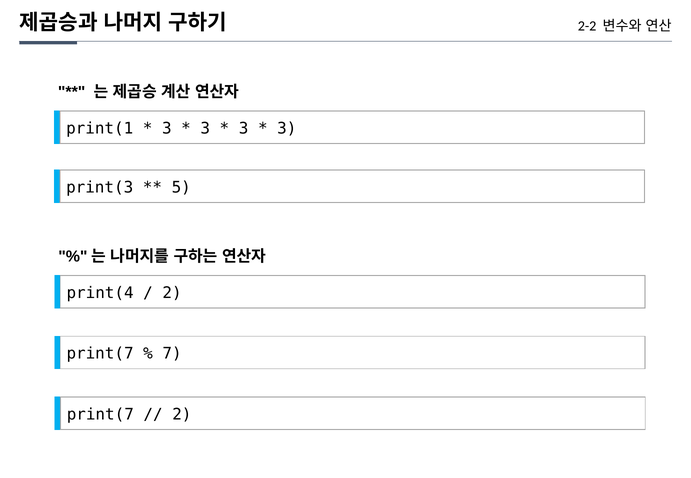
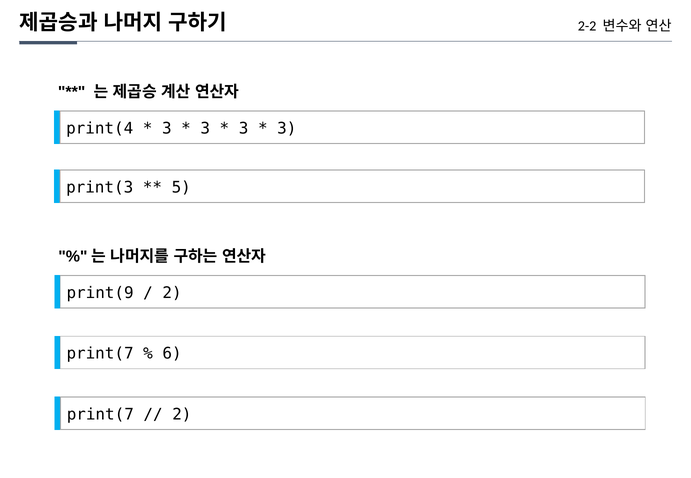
print(1: print(1 -> print(4 (100, 129)
print(4: print(4 -> print(9 (100, 293)
7: 7 -> 6 (172, 354)
